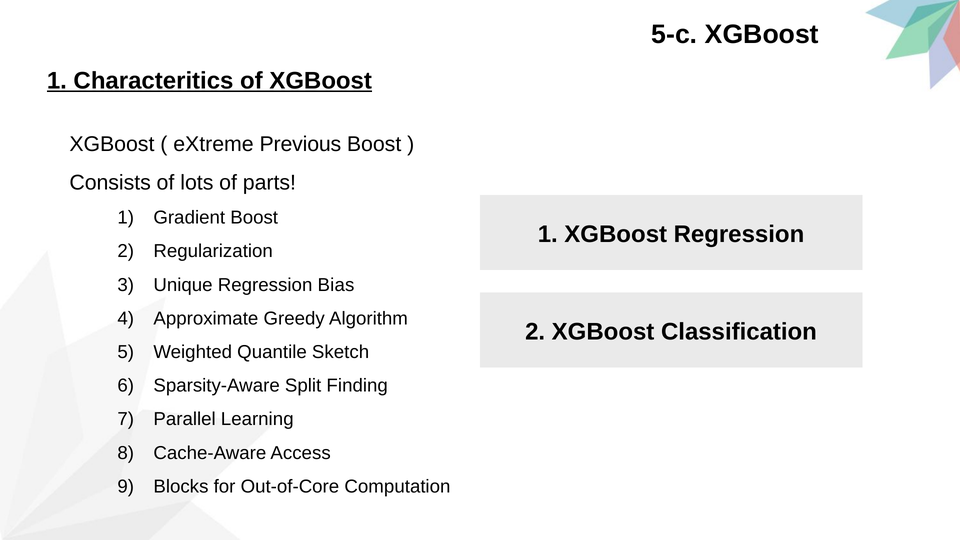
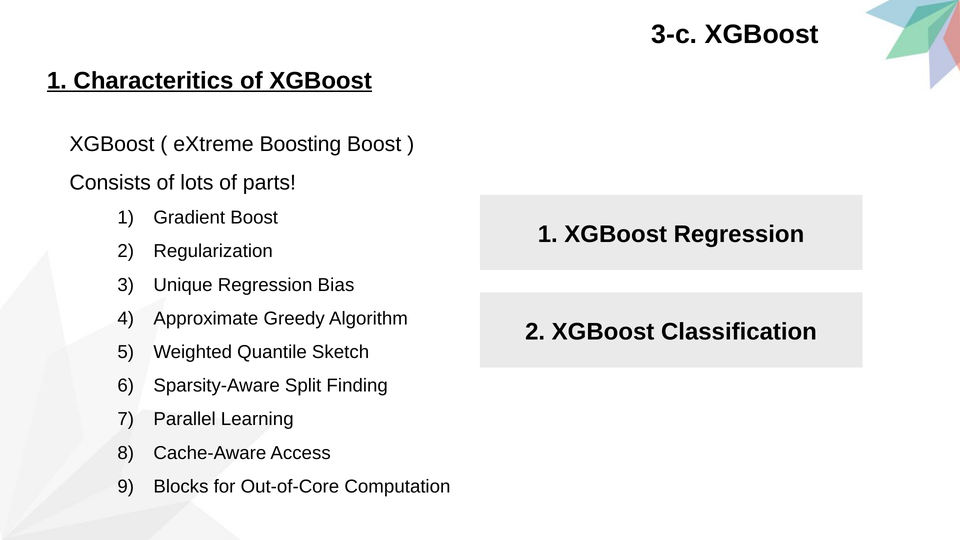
5-c: 5-c -> 3-c (674, 35)
Previous: Previous -> Boosting (300, 144)
